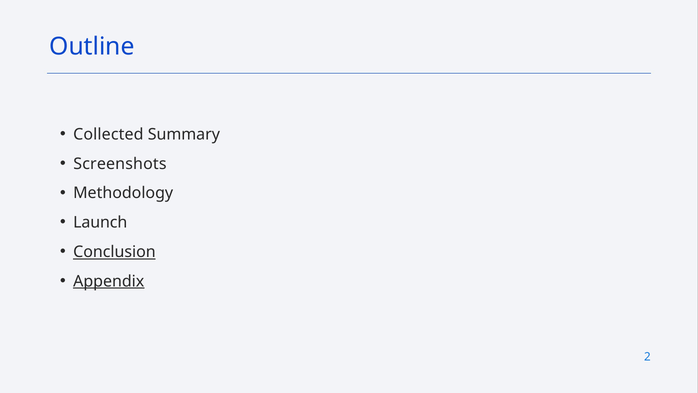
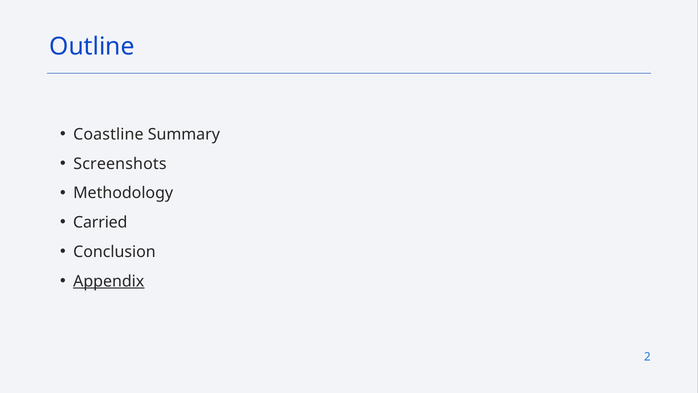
Collected: Collected -> Coastline (108, 134)
Launch: Launch -> Carried (100, 222)
Conclusion underline: present -> none (114, 252)
